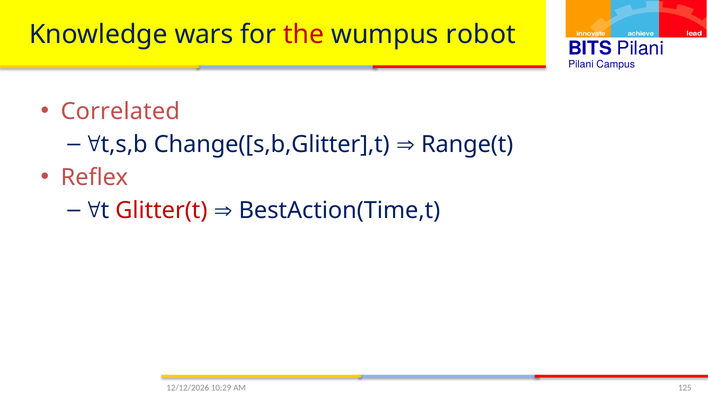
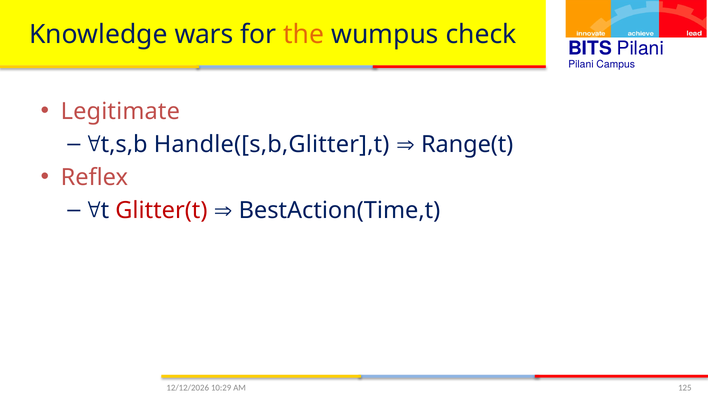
the colour: red -> orange (304, 35)
robot: robot -> check (481, 35)
Correlated: Correlated -> Legitimate (120, 111)
Change([s,b,Glitter],t: Change([s,b,Glitter],t -> Handle([s,b,Glitter],t (272, 144)
